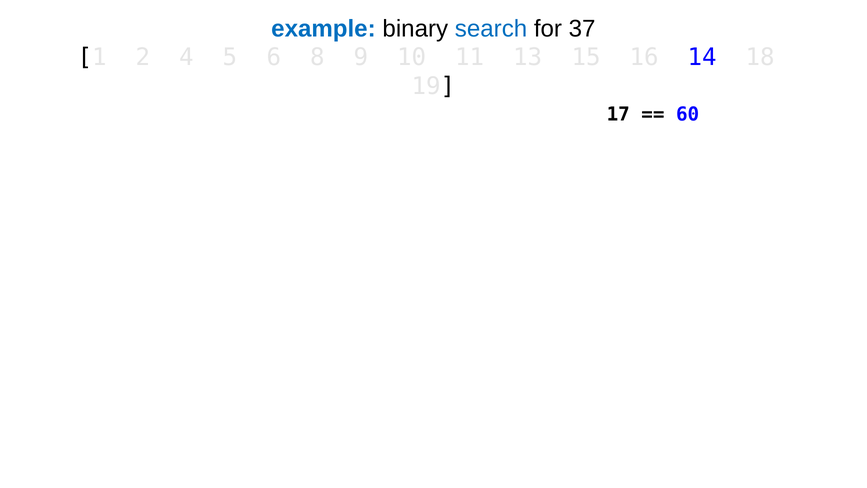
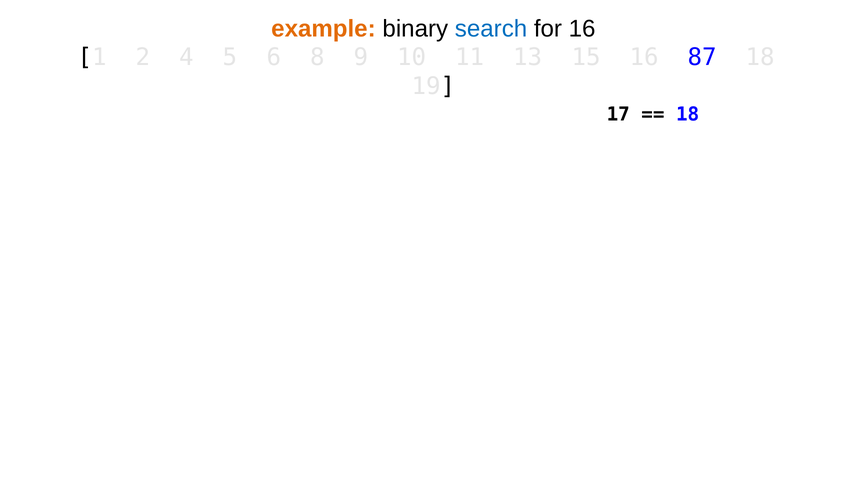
example colour: blue -> orange (323, 29)
for 37: 37 -> 16 (582, 29)
14: 14 -> 87 (702, 57)
60: 60 -> 18 (688, 114)
